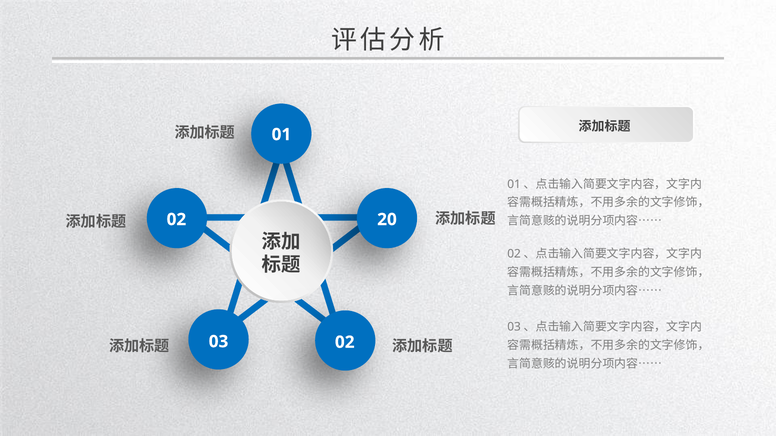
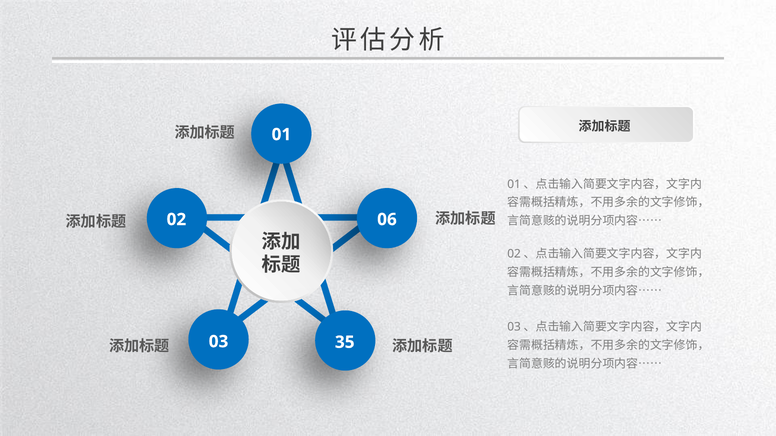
20: 20 -> 06 (387, 220)
03 02: 02 -> 35 (345, 343)
